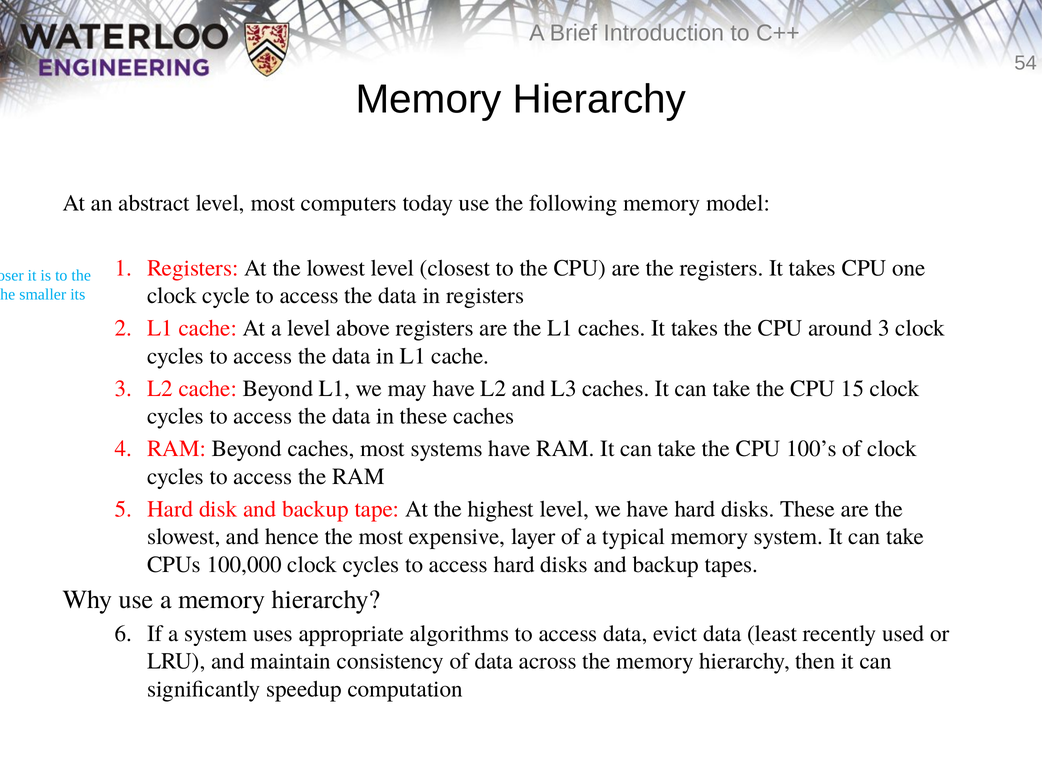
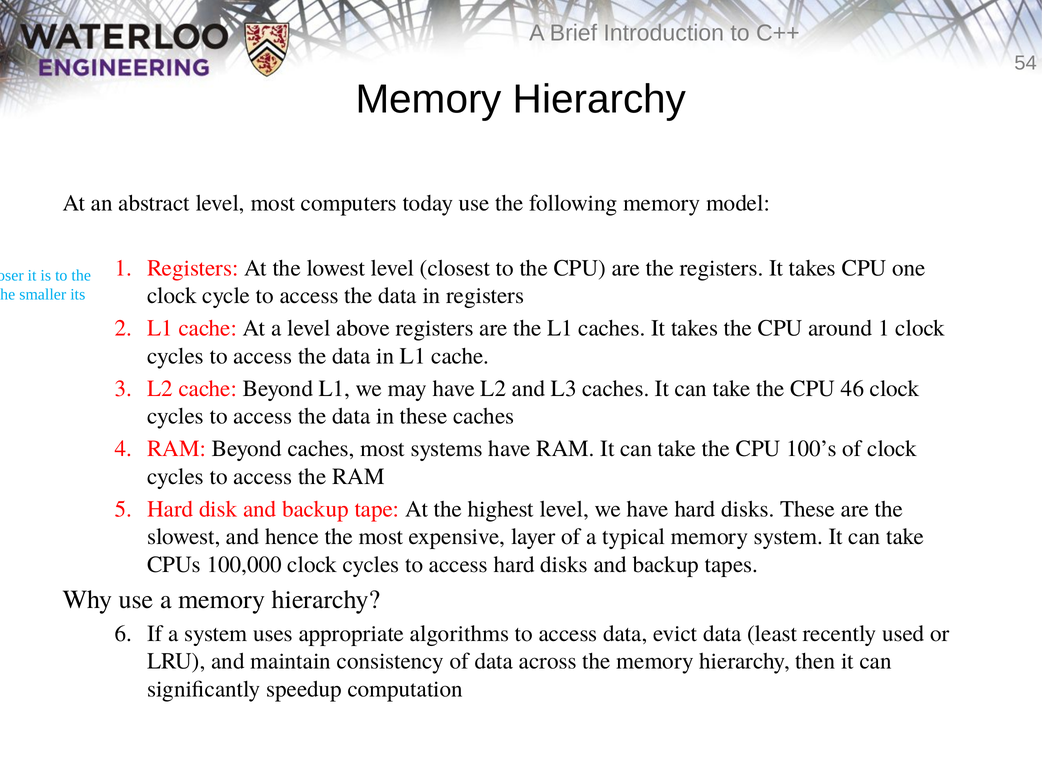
around 3: 3 -> 1 (884, 328)
15: 15 -> 46 (853, 388)
